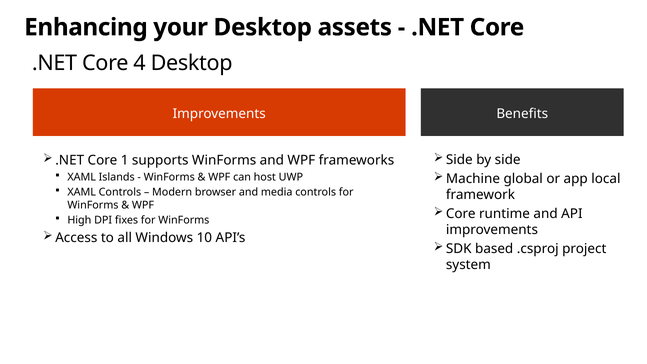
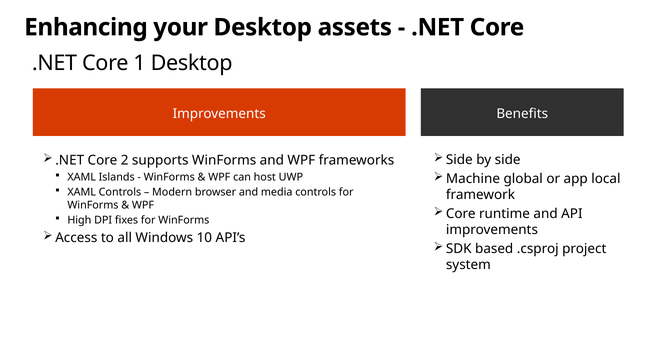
4: 4 -> 1 (140, 63)
1: 1 -> 2 (125, 160)
